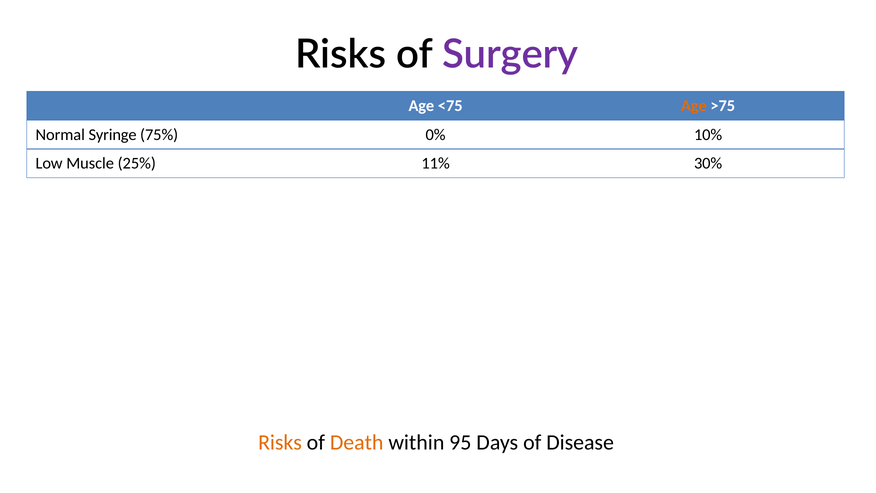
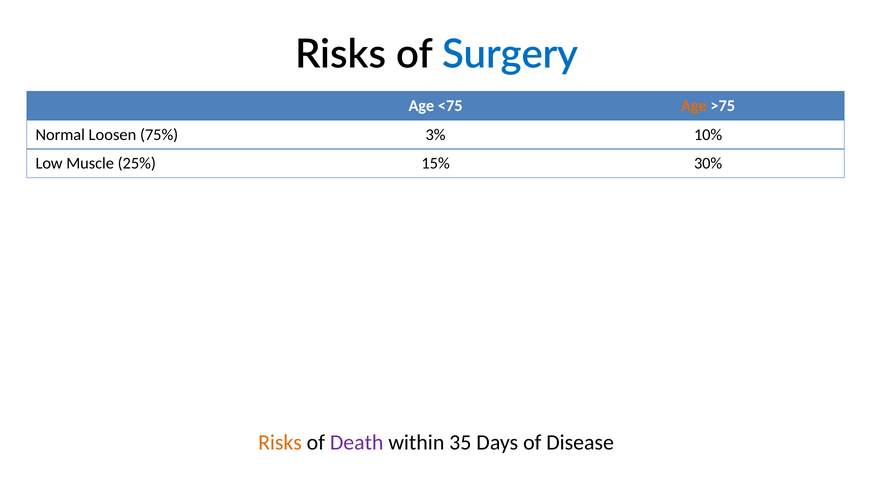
Surgery colour: purple -> blue (510, 54)
Syringe: Syringe -> Loosen (112, 135)
0%: 0% -> 3% (436, 135)
11%: 11% -> 15% (436, 163)
Death colour: orange -> purple (357, 442)
95: 95 -> 35 (460, 442)
